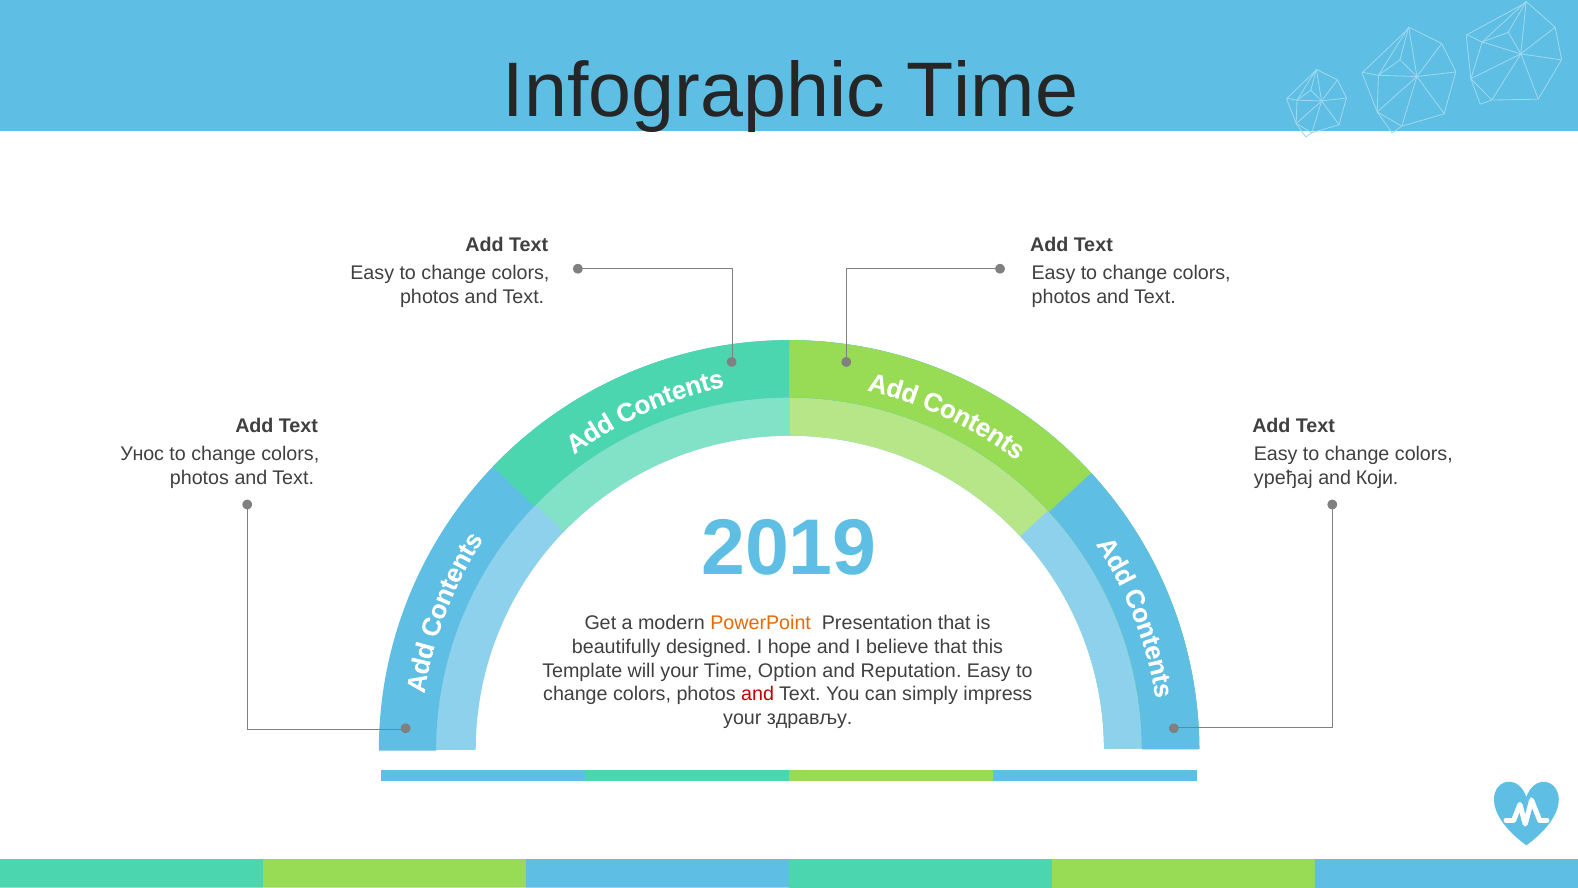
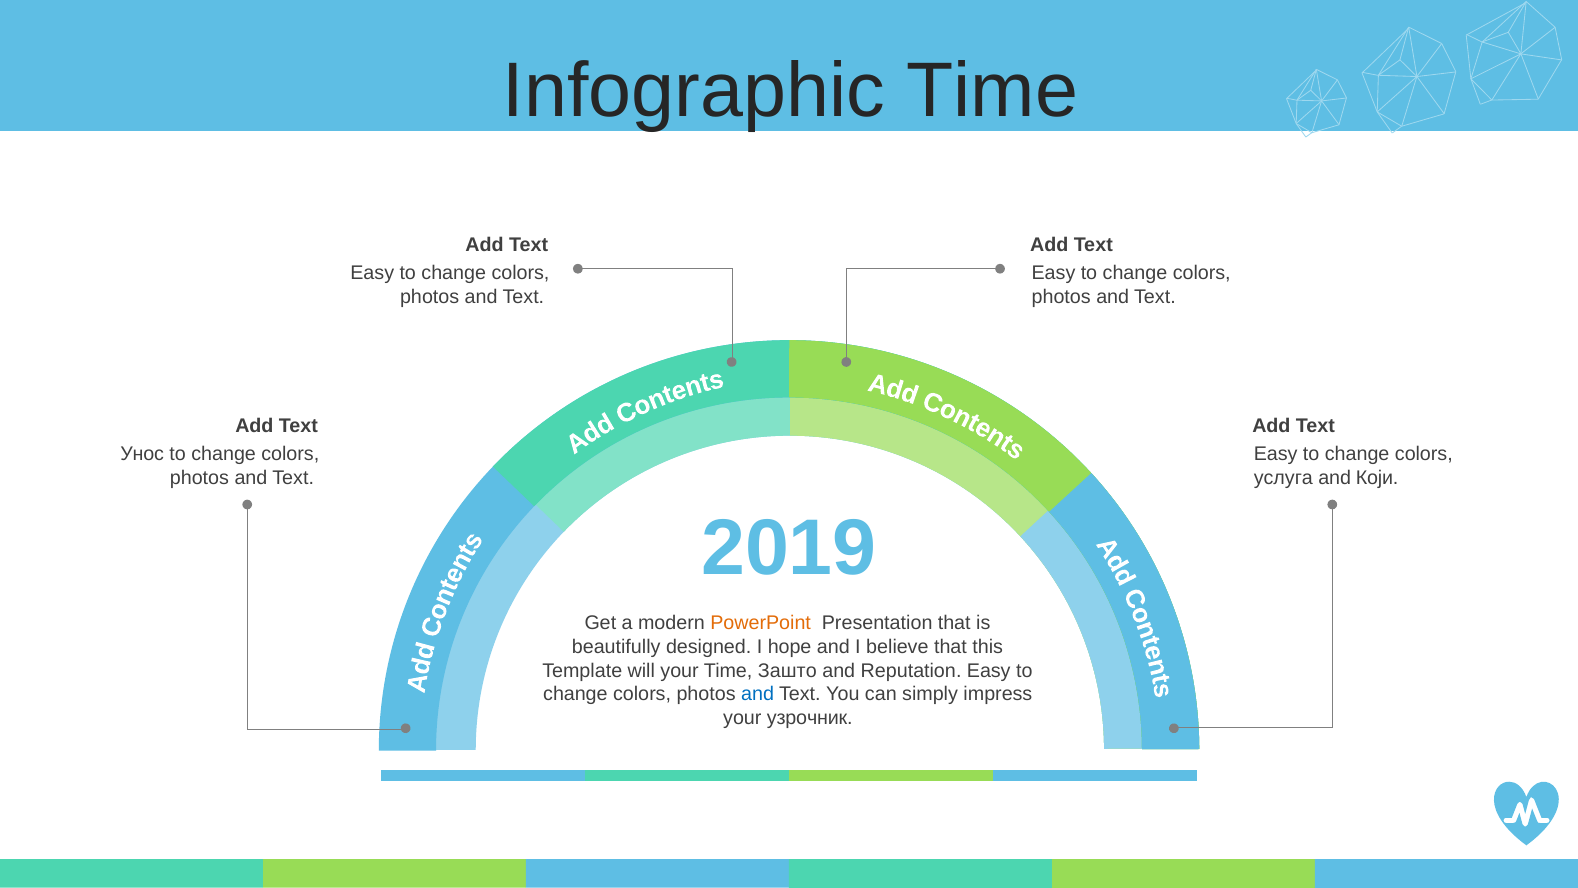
уређај: уређај -> услуга (1283, 478)
Option: Option -> Зашто (787, 671)
and colour: red -> blue (758, 694)
здрављу: здрављу -> узрочник (810, 718)
